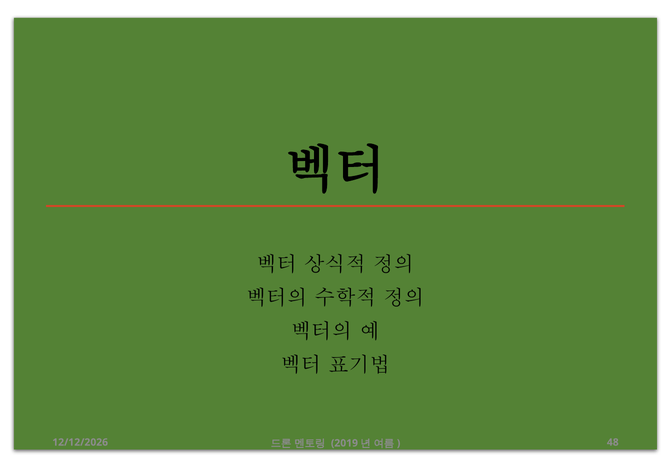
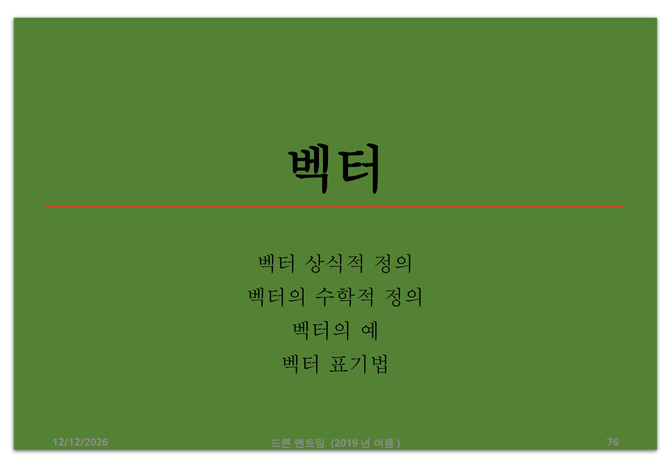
48: 48 -> 76 (613, 443)
